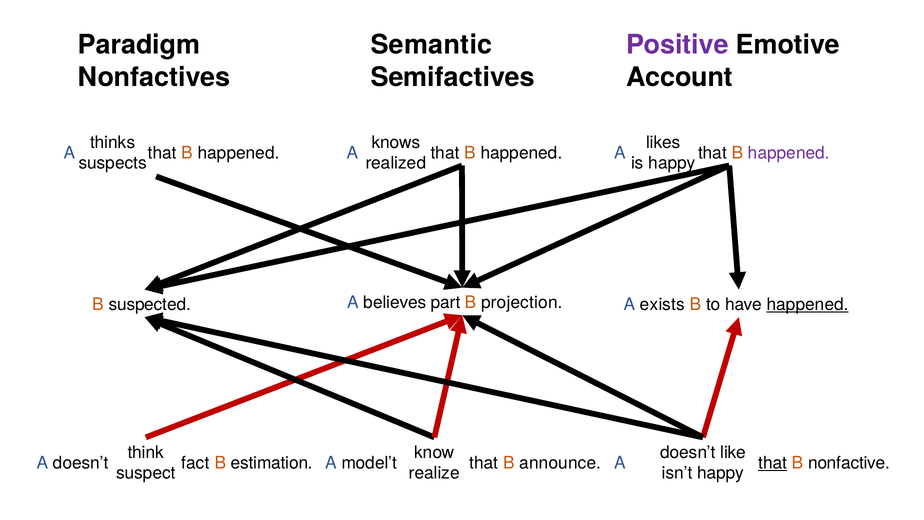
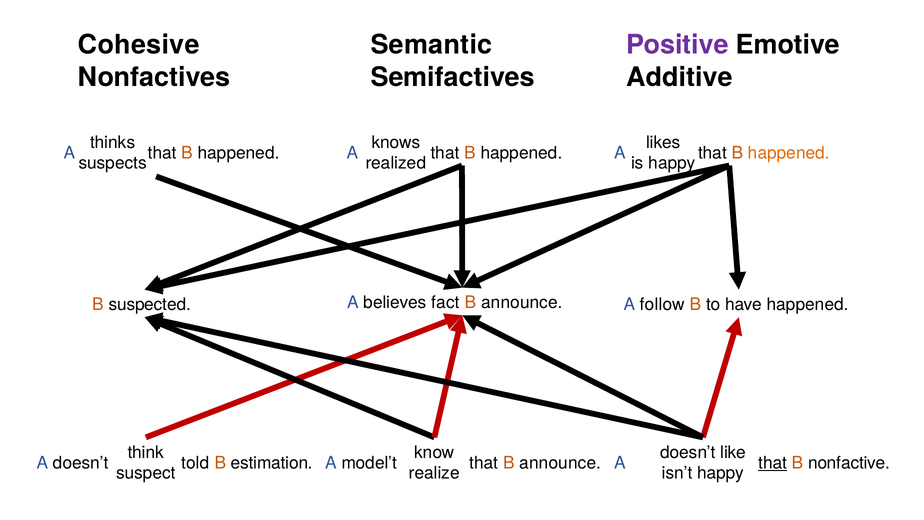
Paradigm: Paradigm -> Cohesive (139, 45)
Account: Account -> Additive (679, 77)
happened colour: purple -> orange (789, 153)
part: part -> fact (445, 303)
projection: projection -> announce (522, 303)
exists: exists -> follow (662, 304)
happened underline: present -> none (808, 304)
fact: fact -> told (195, 463)
